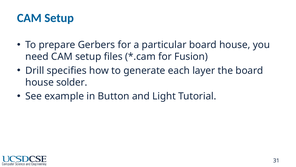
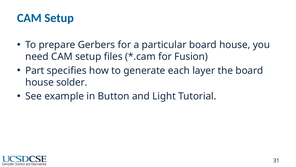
Drill: Drill -> Part (35, 70)
